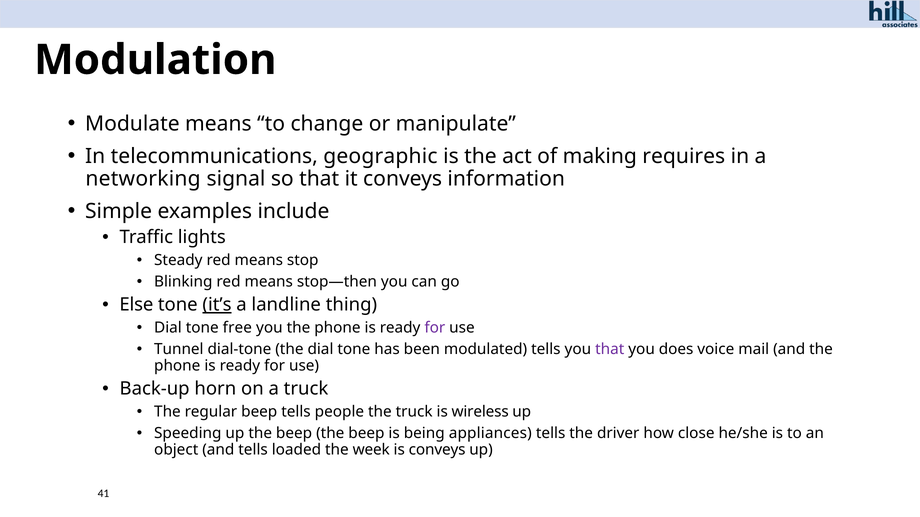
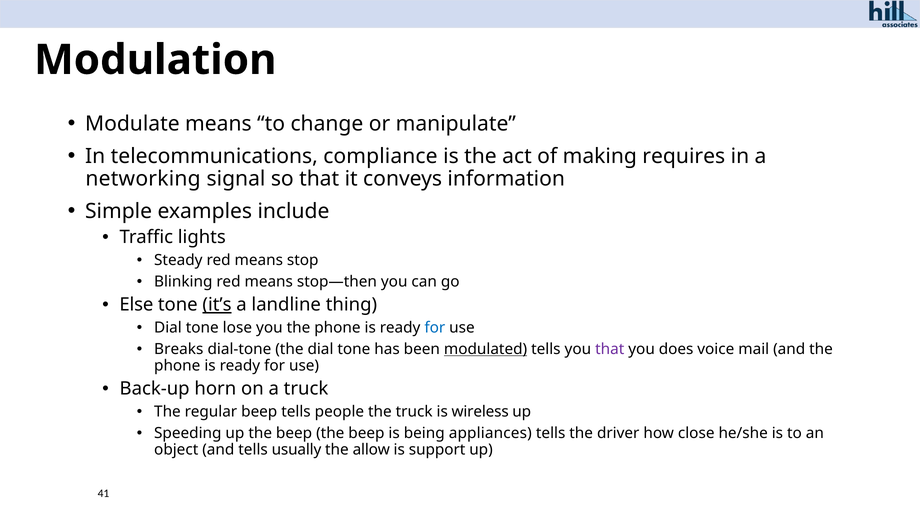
geographic: geographic -> compliance (380, 156)
free: free -> lose (237, 328)
for colour: purple -> blue (435, 328)
Tunnel: Tunnel -> Breaks (179, 350)
modulated underline: none -> present (486, 350)
loaded: loaded -> usually (297, 450)
week: week -> allow (371, 450)
is conveys: conveys -> support (437, 450)
